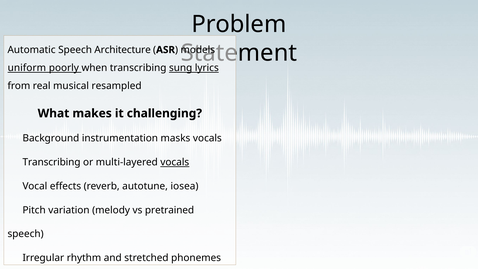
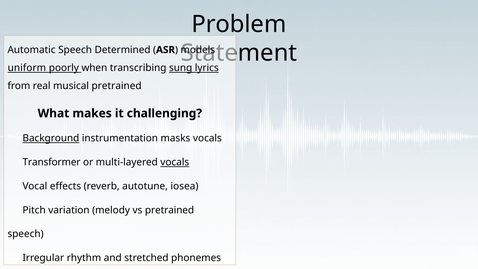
Architecture: Architecture -> Determined (123, 50)
musical resampled: resampled -> pretrained (117, 86)
Background underline: none -> present (51, 138)
Transcribing: Transcribing -> Transformer (52, 162)
